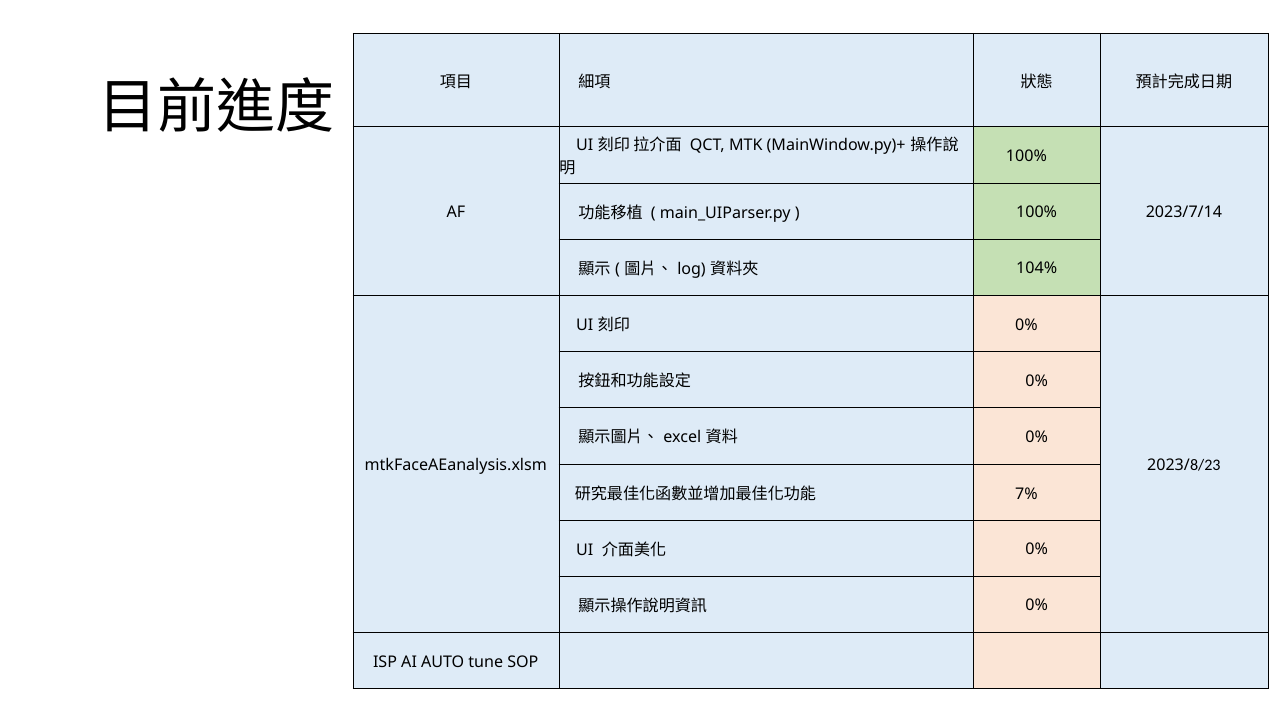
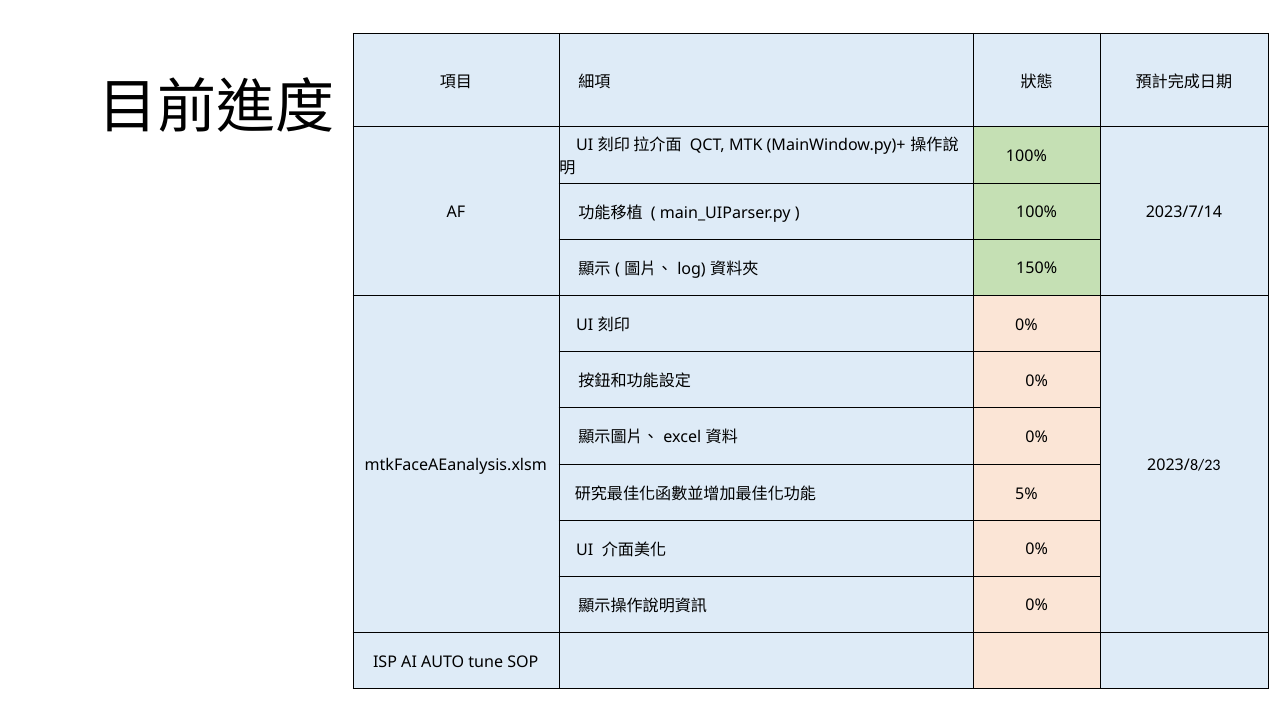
104%: 104% -> 150% (1037, 268)
7%: 7% -> 5% (1026, 494)
